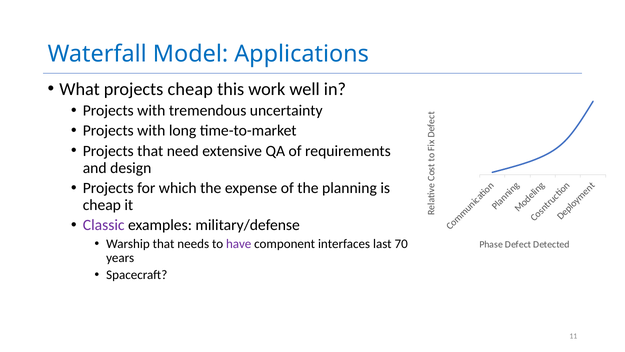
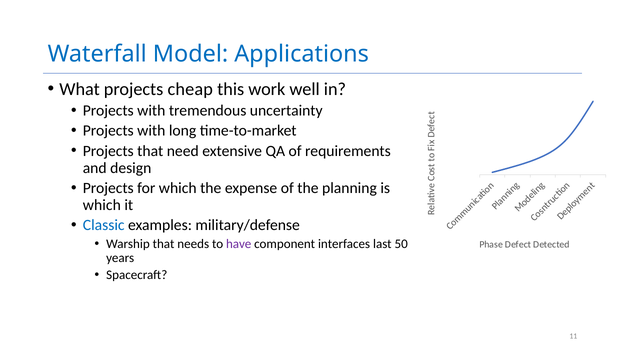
cheap: cheap -> which (102, 205)
Classic colour: purple -> blue (104, 225)
70: 70 -> 50 (401, 243)
